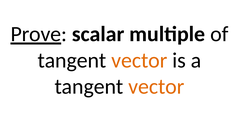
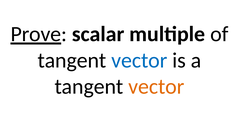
vector colour: orange -> blue (139, 61)
